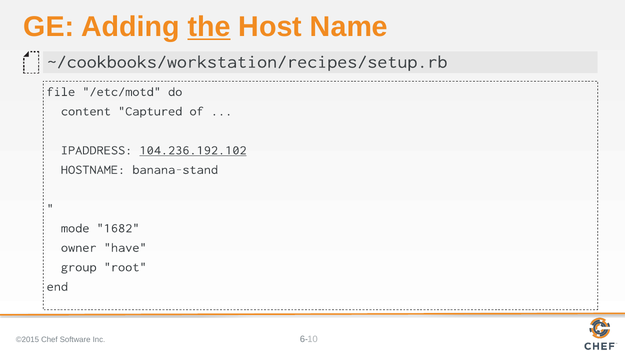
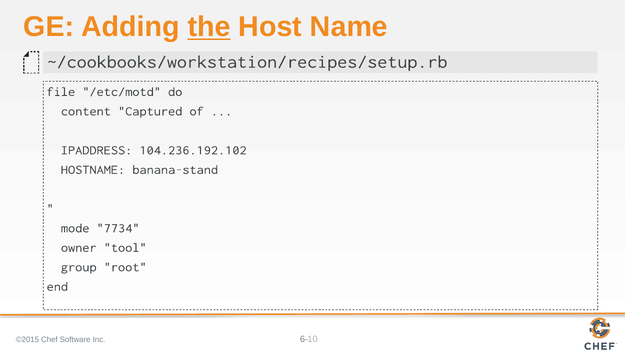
104.236.192.102 underline: present -> none (193, 150)
1682: 1682 -> 7734 (118, 228)
have: have -> tool (125, 248)
